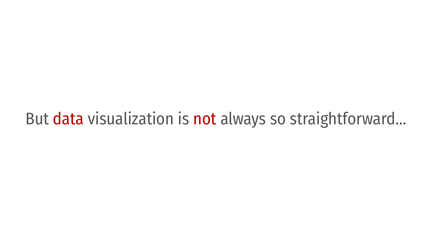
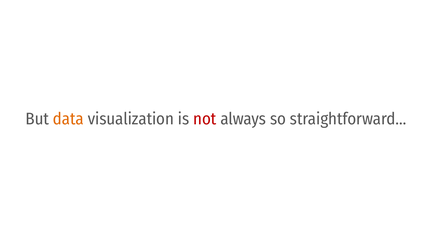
data colour: red -> orange (68, 119)
